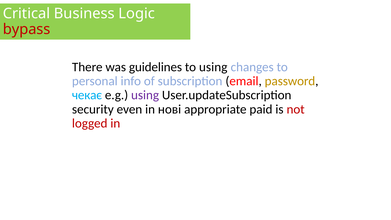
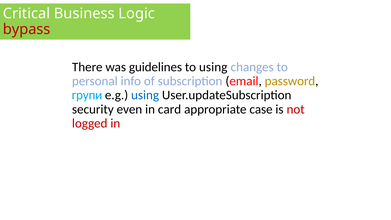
чекає: чекає -> групи (87, 95)
using colour: purple -> blue (145, 95)
нові: нові -> card (170, 109)
paid: paid -> case (261, 109)
